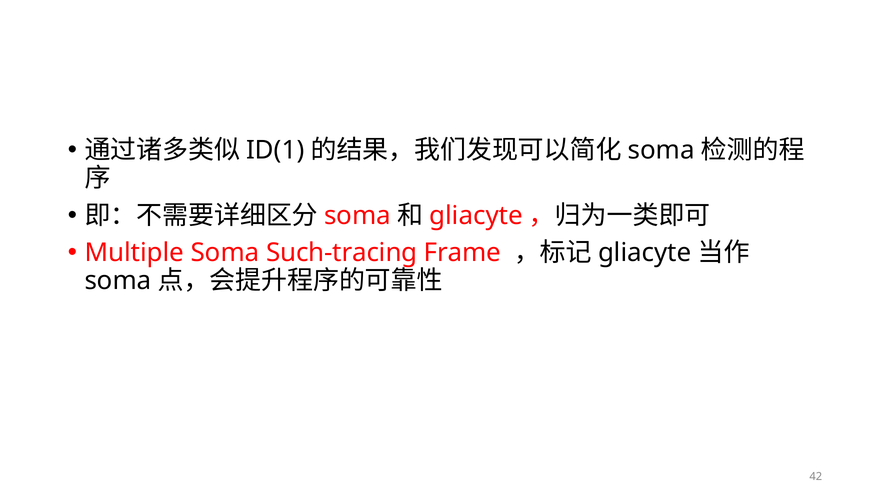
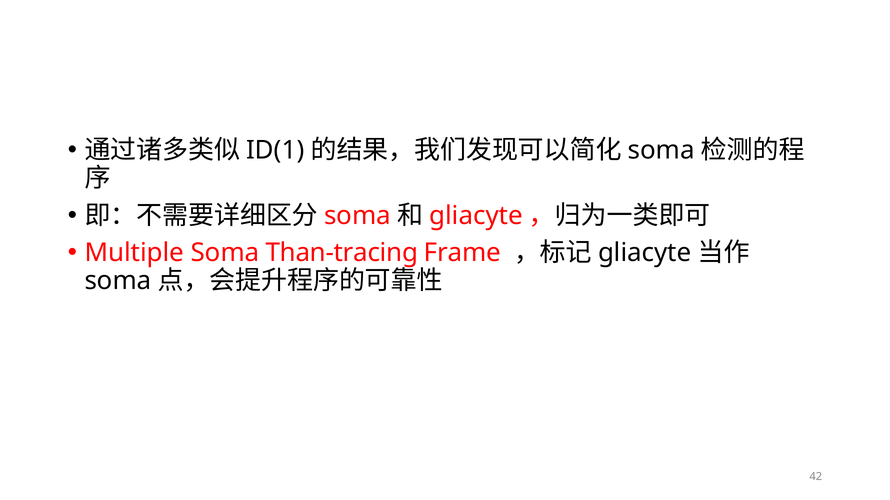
Such-tracing: Such-tracing -> Than-tracing (342, 253)
